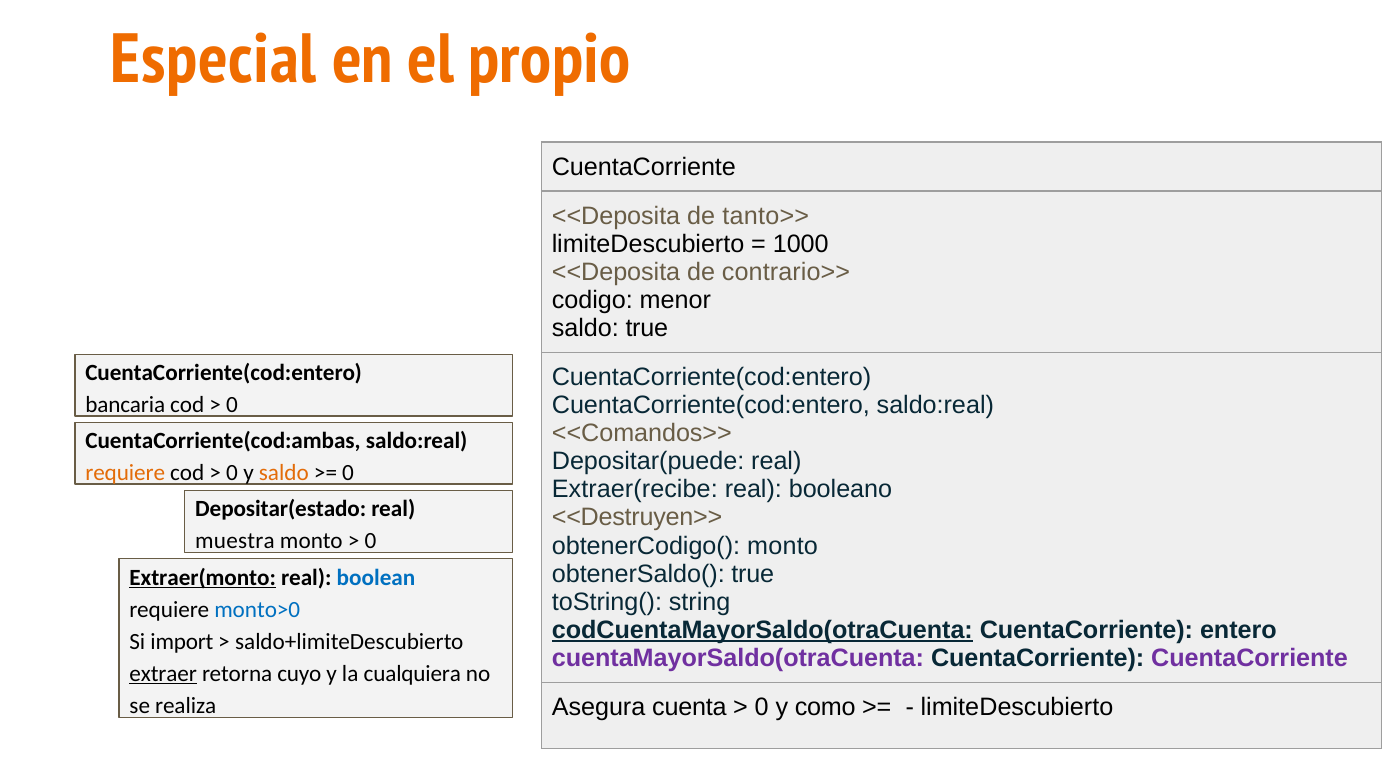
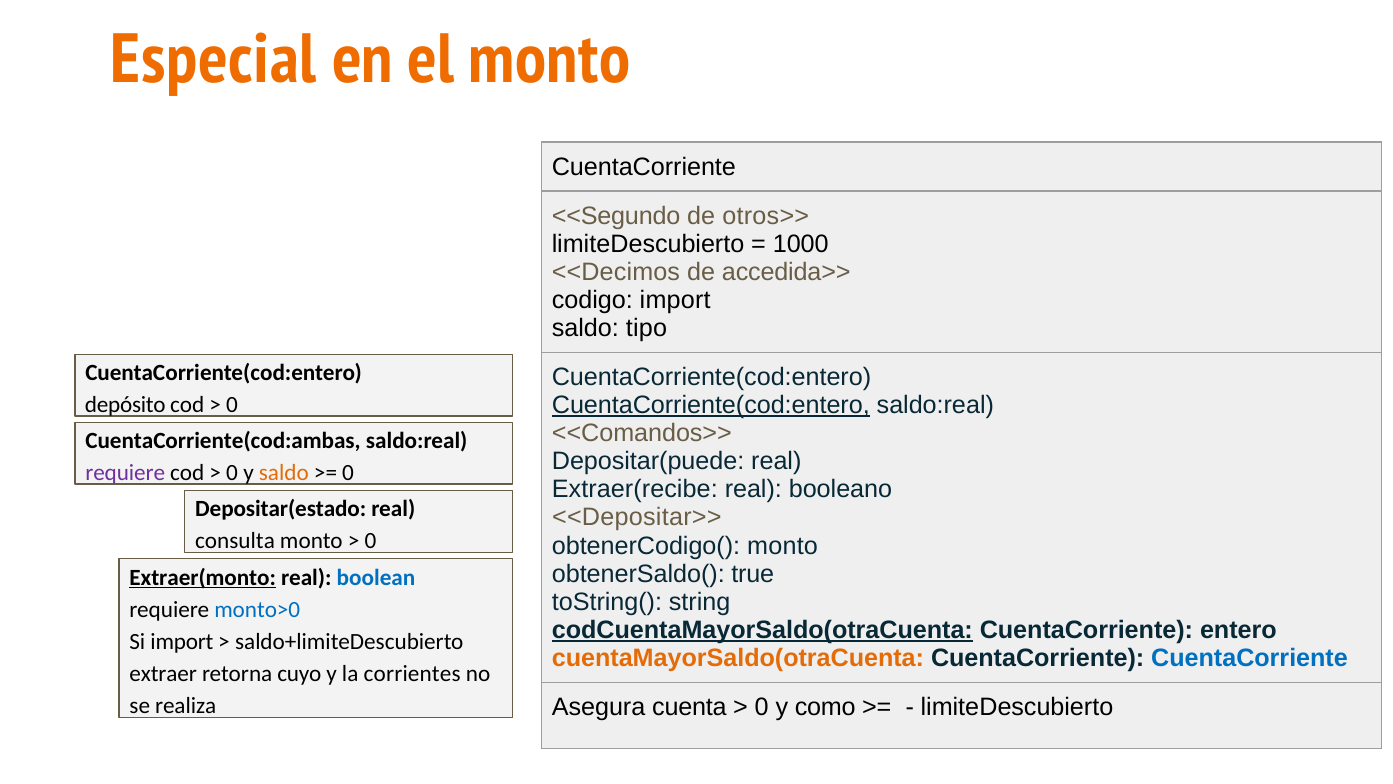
el propio: propio -> monto (550, 60)
<<Deposita: <<Deposita -> <<Segundo (616, 216)
tanto>>: tanto>> -> otros>> (766, 216)
<<Deposita: <<Deposita -> <<Decimos (616, 272)
contrario>>: contrario>> -> accedida>> (786, 272)
codigo menor: menor -> import (675, 300)
saldo true: true -> tipo (647, 328)
CuentaCorriente(cod:entero underline: none -> present (711, 405)
bancaria: bancaria -> depósito (125, 405)
requiere colour: orange -> purple (125, 473)
<<Destruyen>>: <<Destruyen>> -> <<Depositar>> (637, 517)
muestra: muestra -> consulta (235, 541)
cuentaMayorSaldo(otraCuenta colour: purple -> orange (738, 658)
CuentaCorriente colour: purple -> blue (1250, 658)
extraer underline: present -> none (163, 673)
cualquiera: cualquiera -> corrientes (412, 673)
